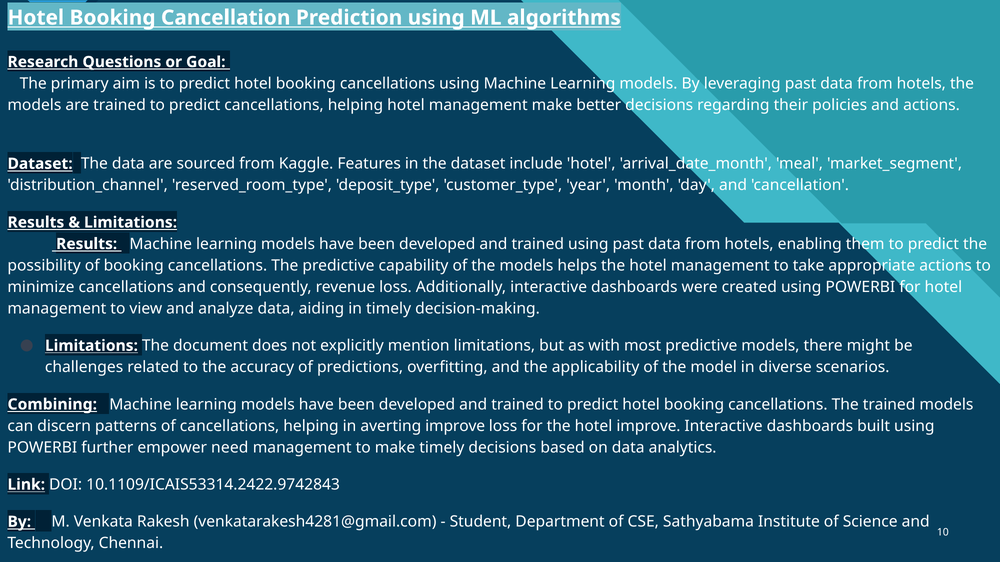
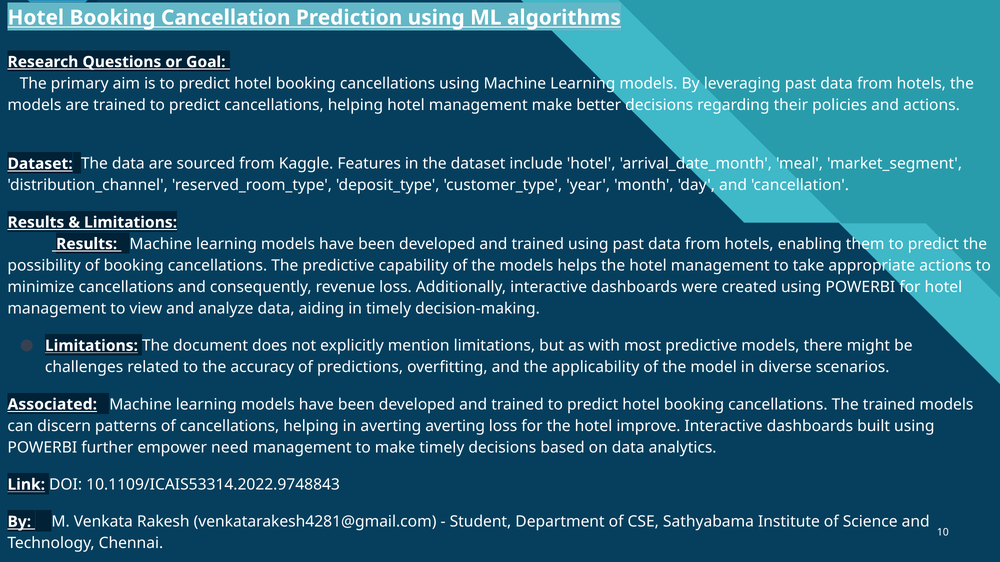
Combining: Combining -> Associated (52, 405)
averting improve: improve -> averting (455, 426)
10.1109/ICAIS53314.2422.9742843: 10.1109/ICAIS53314.2422.9742843 -> 10.1109/ICAIS53314.2022.9748843 (213, 485)
